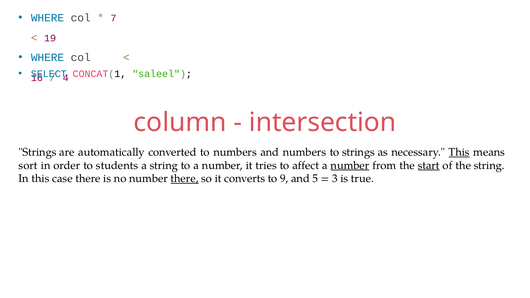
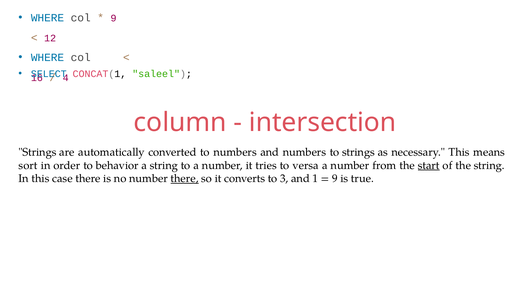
7: 7 -> 9 (114, 18)
19: 19 -> 12 (50, 38)
This underline: present -> none (459, 152)
students: students -> behavior (117, 165)
affect: affect -> versa (306, 165)
number underline: present -> none (350, 165)
9: 9 -> 3 (284, 179)
5: 5 -> 1 (315, 179)
3: 3 -> 9 (335, 179)
